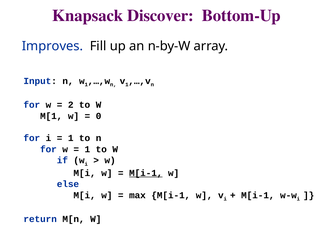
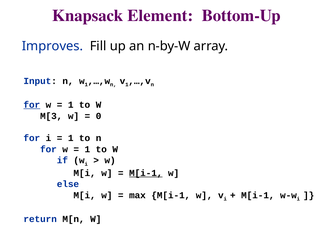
Discover: Discover -> Element (160, 16)
for underline: none -> present (32, 105)
2: 2 -> 1 (71, 105)
M[1: M[1 -> M[3 (51, 116)
